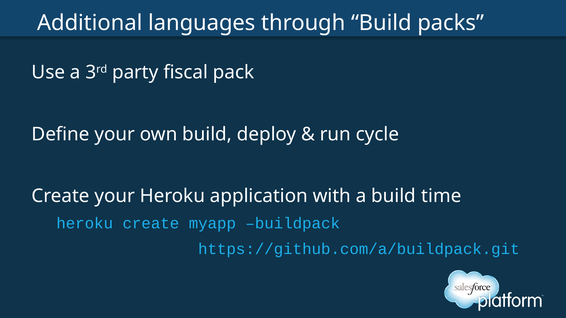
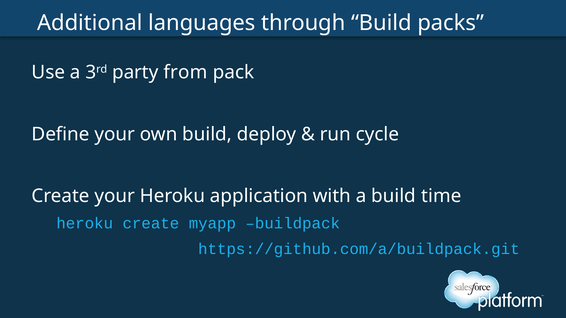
fiscal: fiscal -> from (186, 72)
